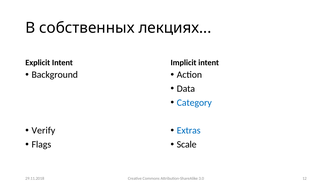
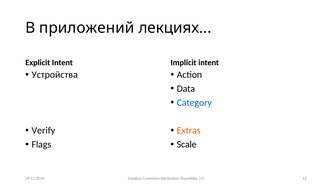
собственных: собственных -> приложений (87, 28)
Background: Background -> Устройства (55, 75)
Extras colour: blue -> orange (189, 130)
